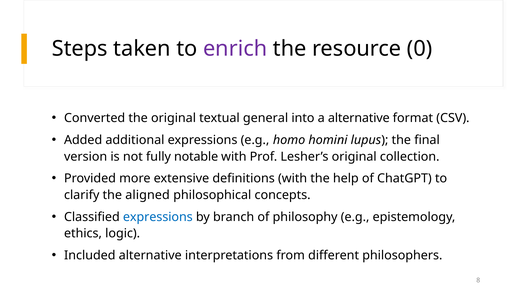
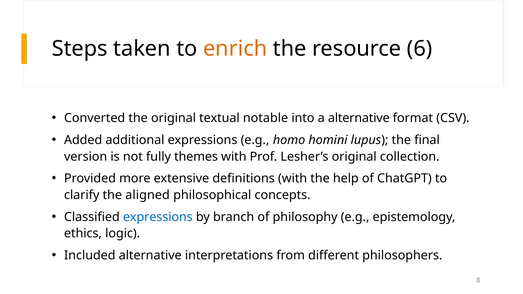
enrich colour: purple -> orange (235, 49)
0: 0 -> 6 (420, 49)
general: general -> notable (266, 118)
notable: notable -> themes (196, 157)
